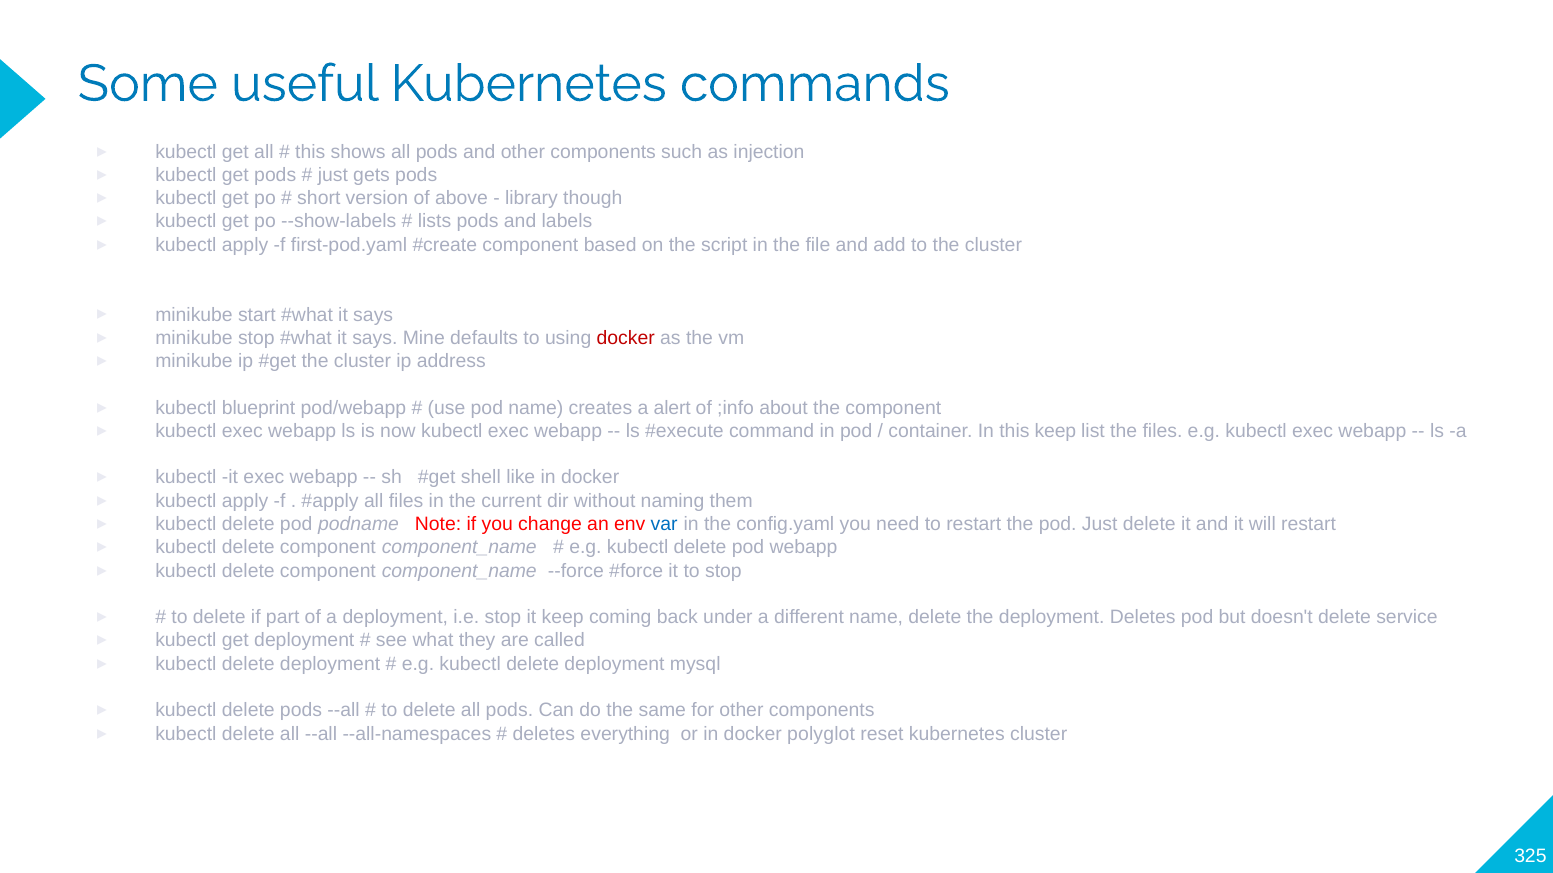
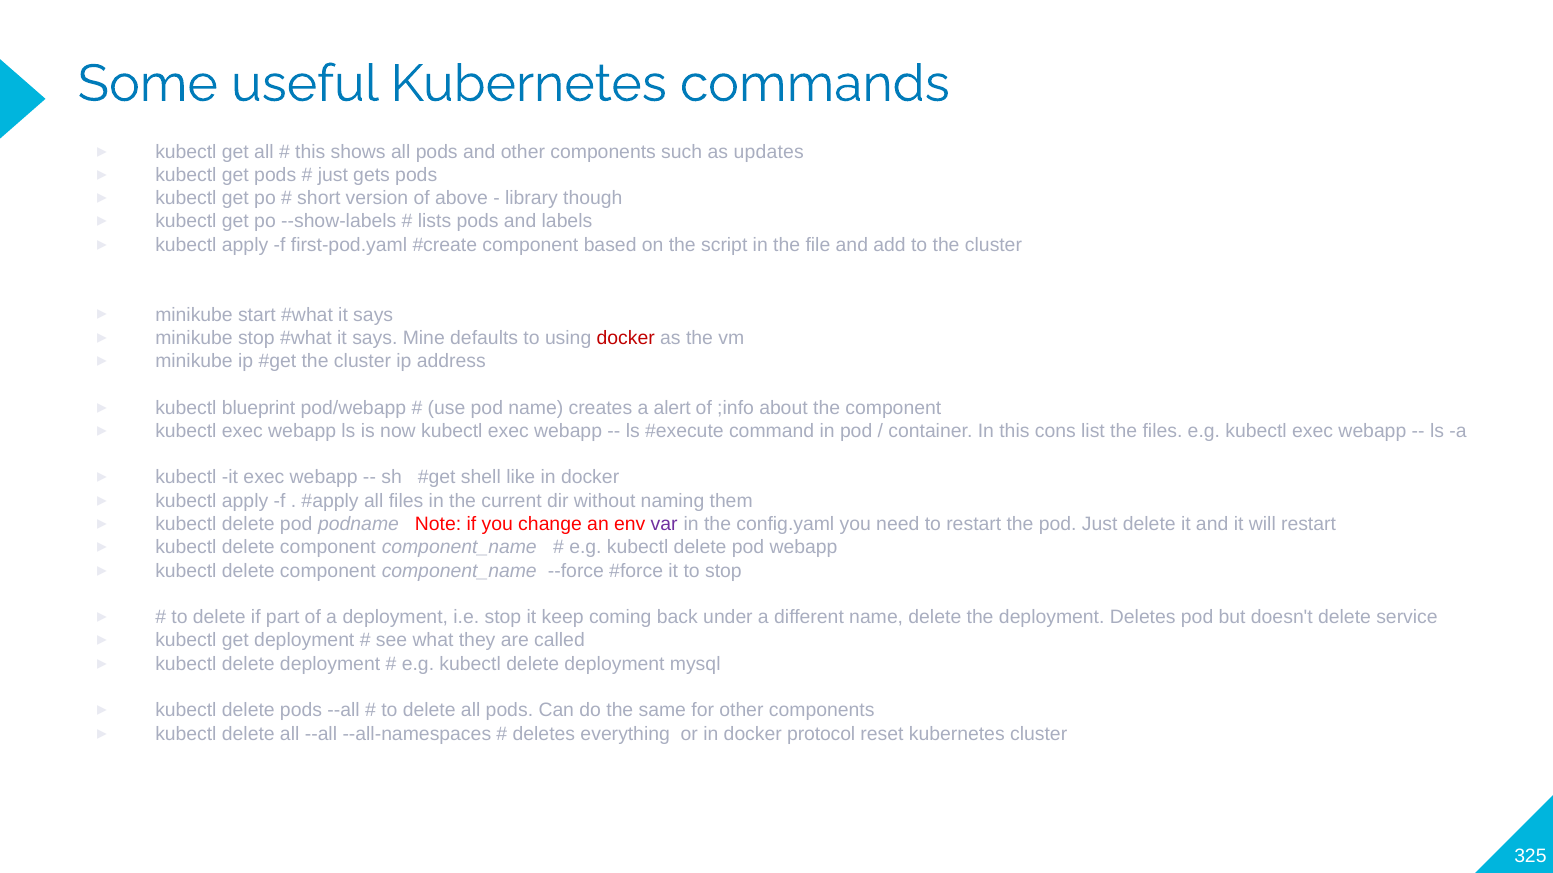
injection: injection -> updates (769, 152)
this keep: keep -> cons (1055, 431)
var colour: blue -> purple (664, 524)
polyglot: polyglot -> protocol (821, 734)
